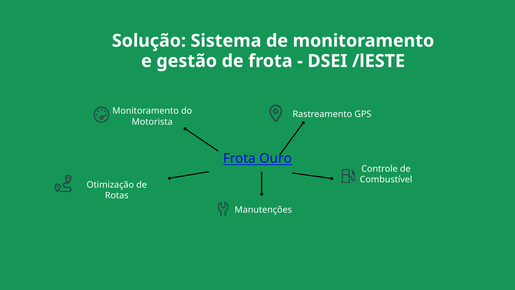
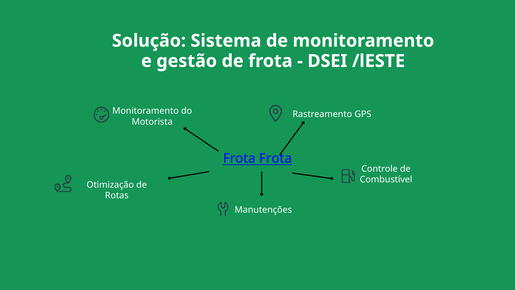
Frota Ouro: Ouro -> Frota (275, 158)
